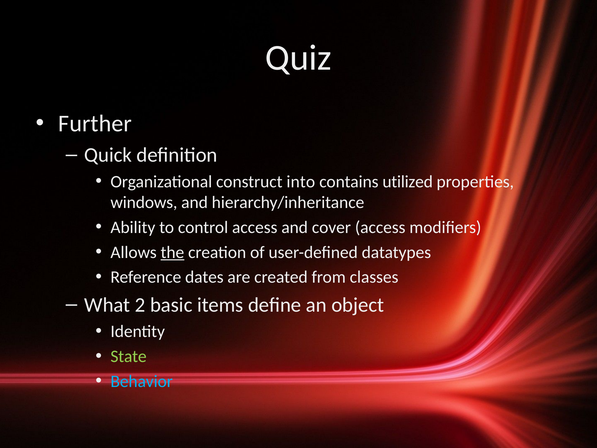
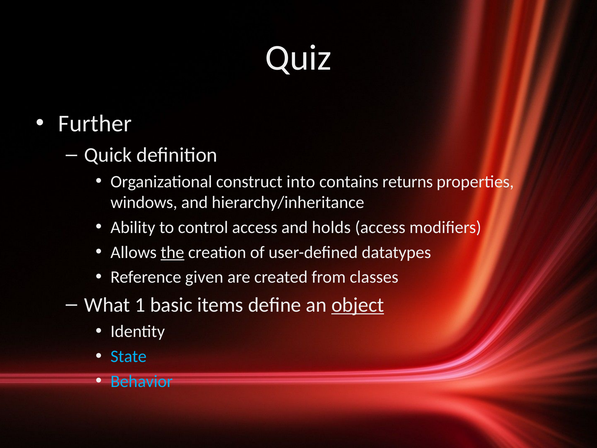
utilized: utilized -> returns (408, 181)
cover: cover -> holds (331, 227)
dates: dates -> given (204, 277)
2: 2 -> 1 (140, 305)
object underline: none -> present (358, 305)
State colour: light green -> light blue (129, 356)
